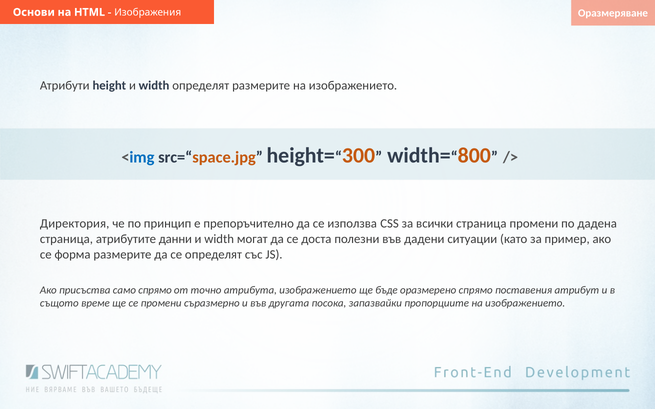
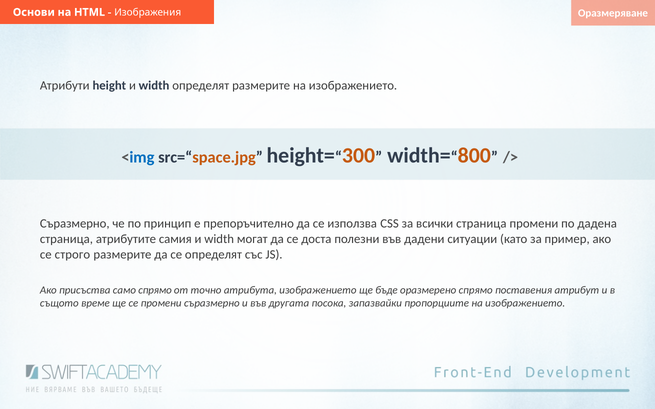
Директория: Директория -> Съразмерно (75, 224)
данни: данни -> самия (175, 239)
форма: форма -> строго (72, 255)
